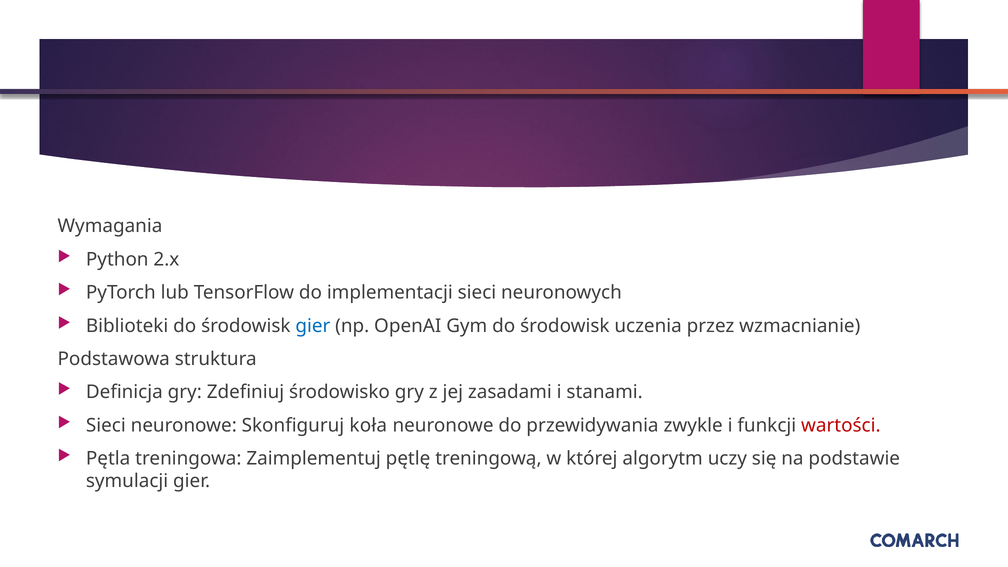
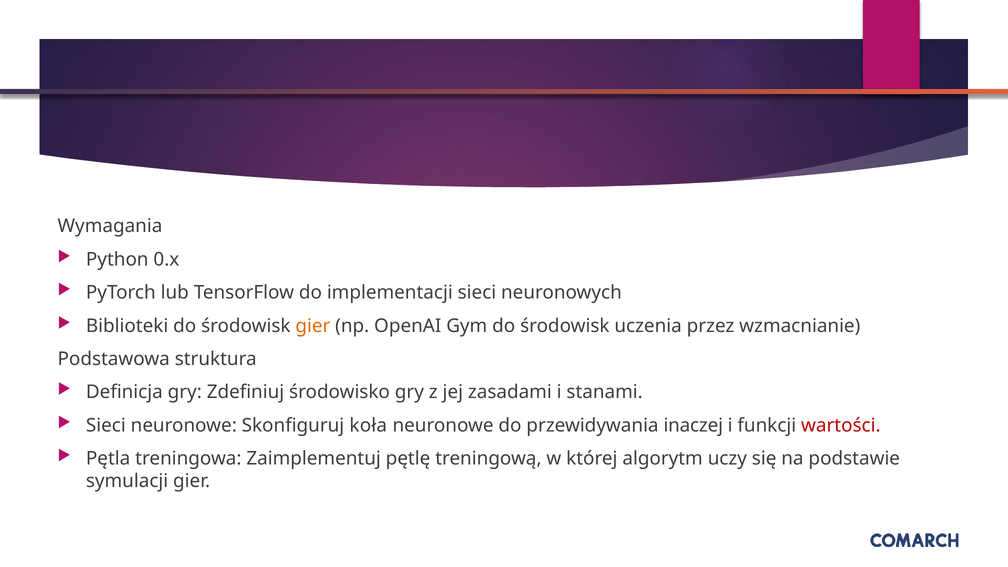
2.x: 2.x -> 0.x (166, 259)
gier colour: blue -> orange (313, 326)
zwykle: zwykle -> inaczej (693, 425)
